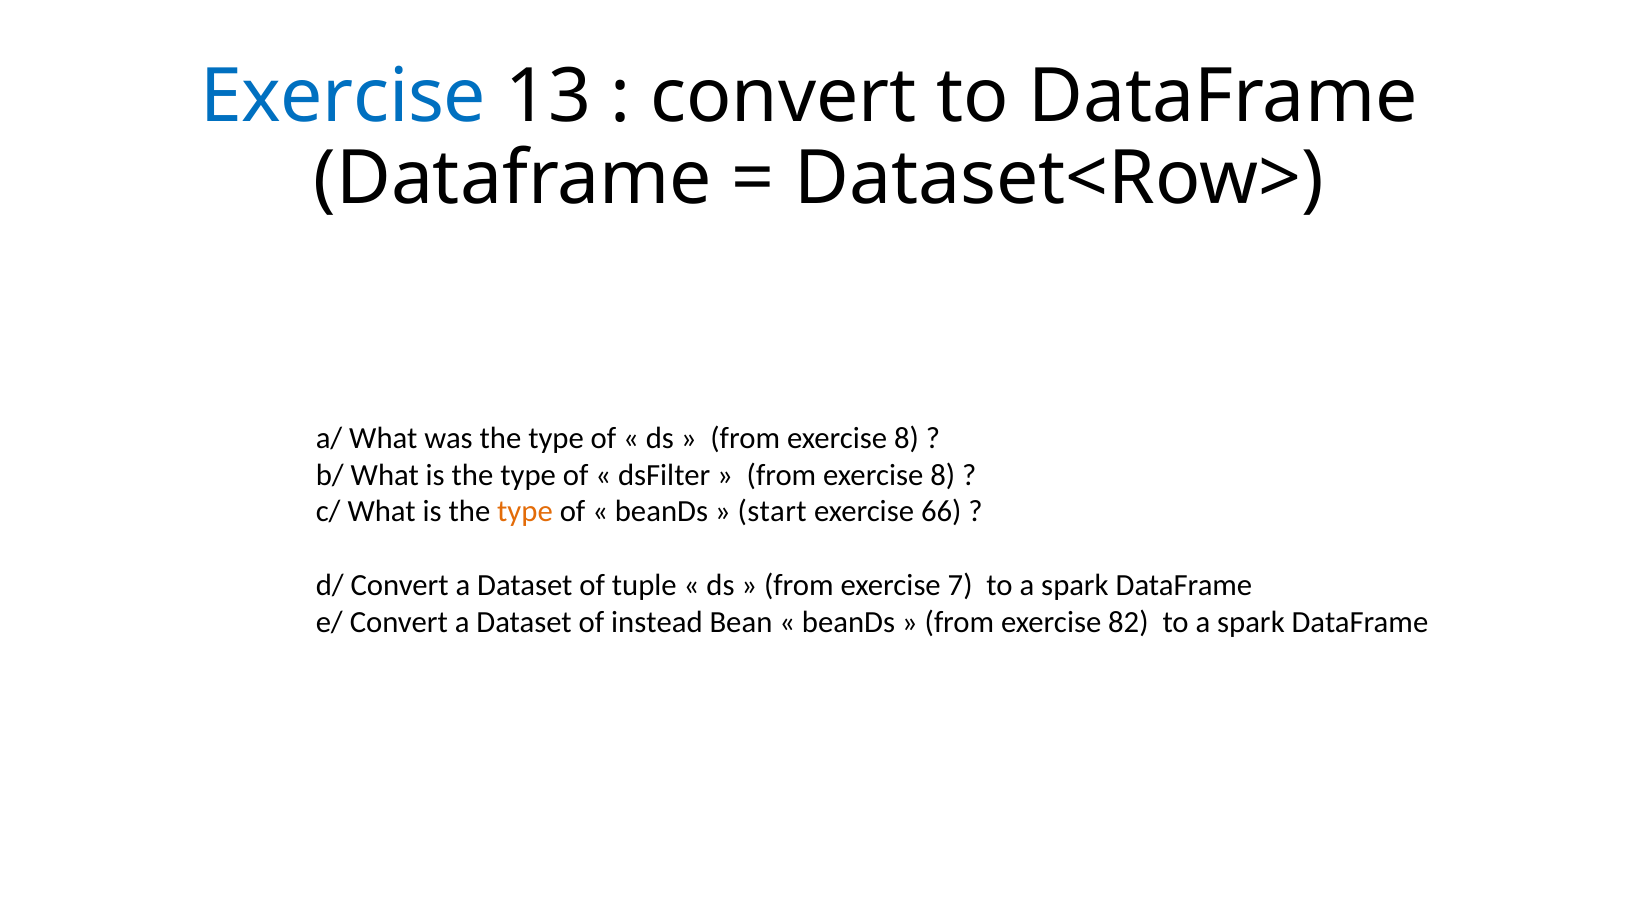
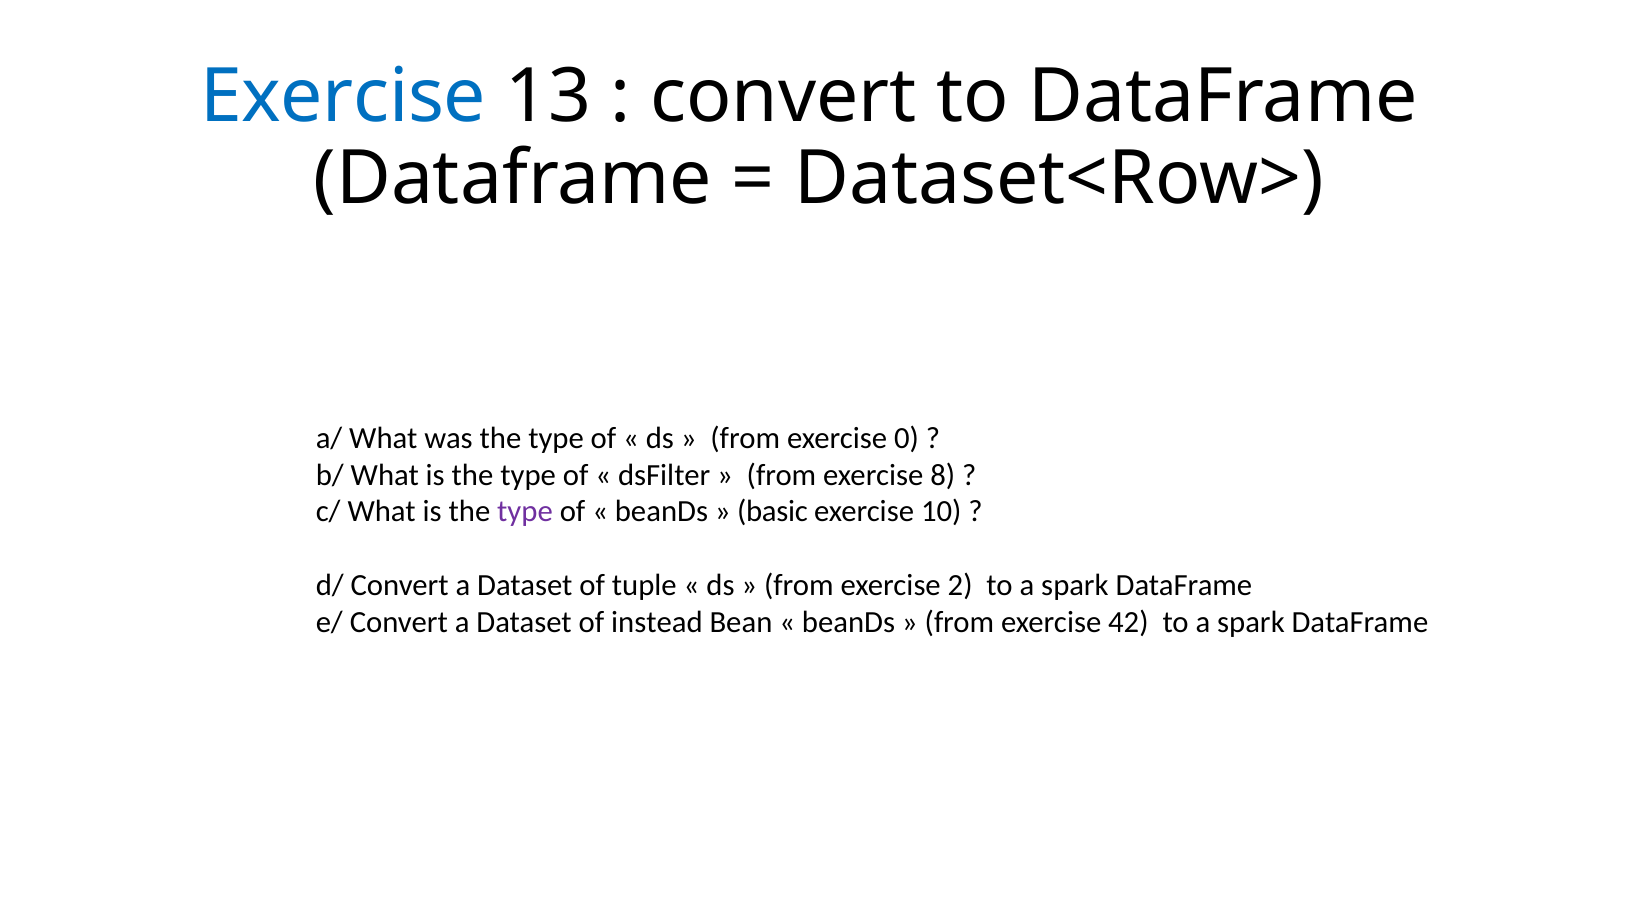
8: 8 -> 0 (906, 438)
type colour: orange -> purple (525, 512)
start: start -> basic (772, 512)
66: 66 -> 10 (941, 512)
7: 7 -> 2 (960, 586)
82: 82 -> 42 (1128, 622)
